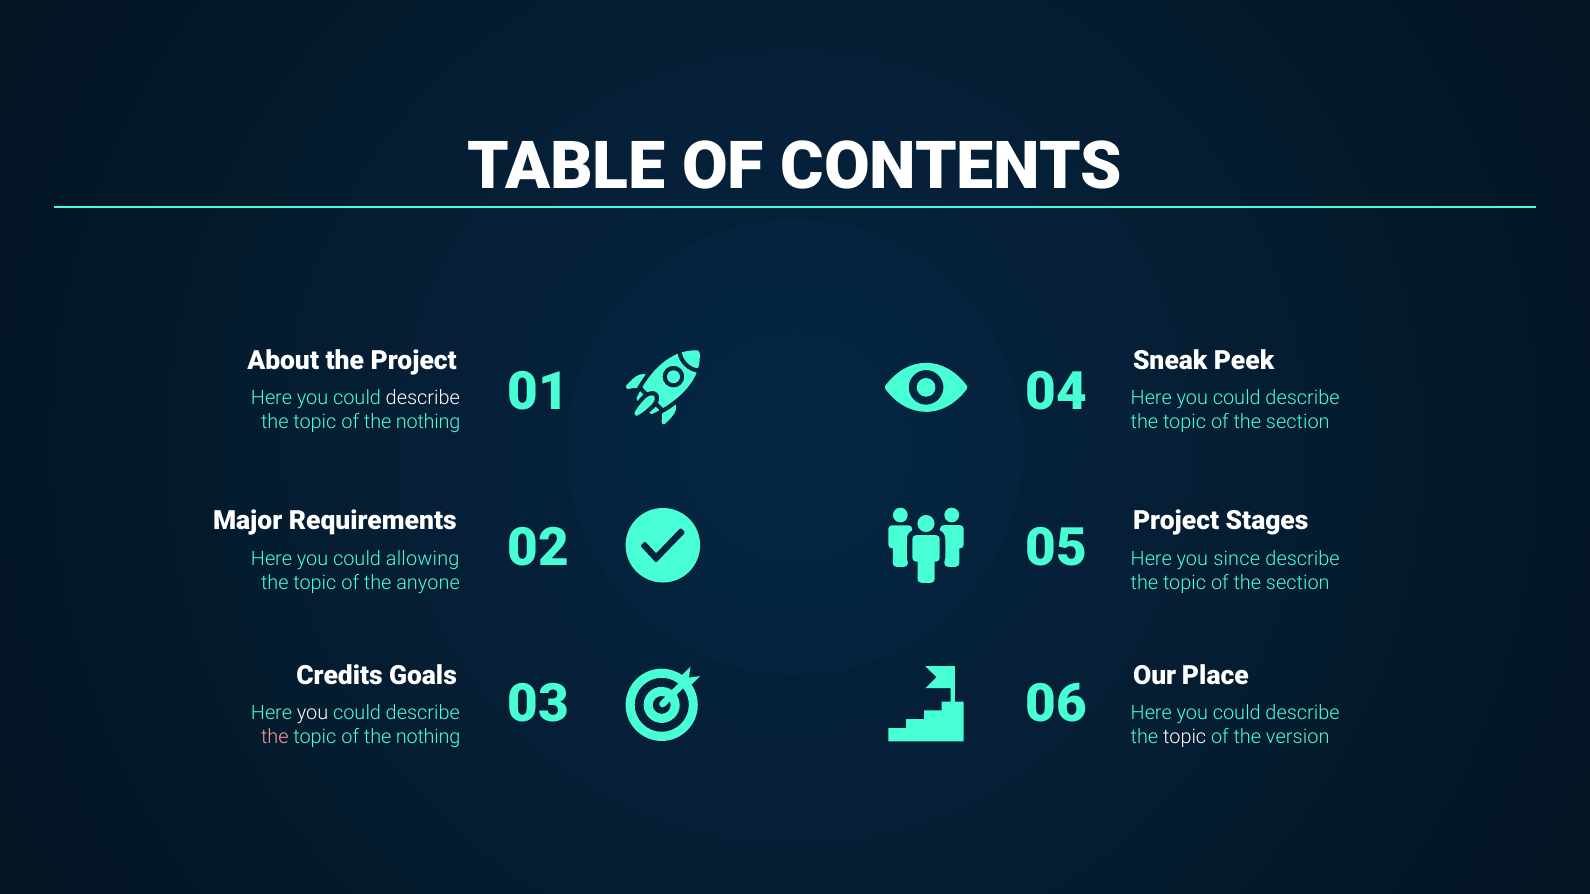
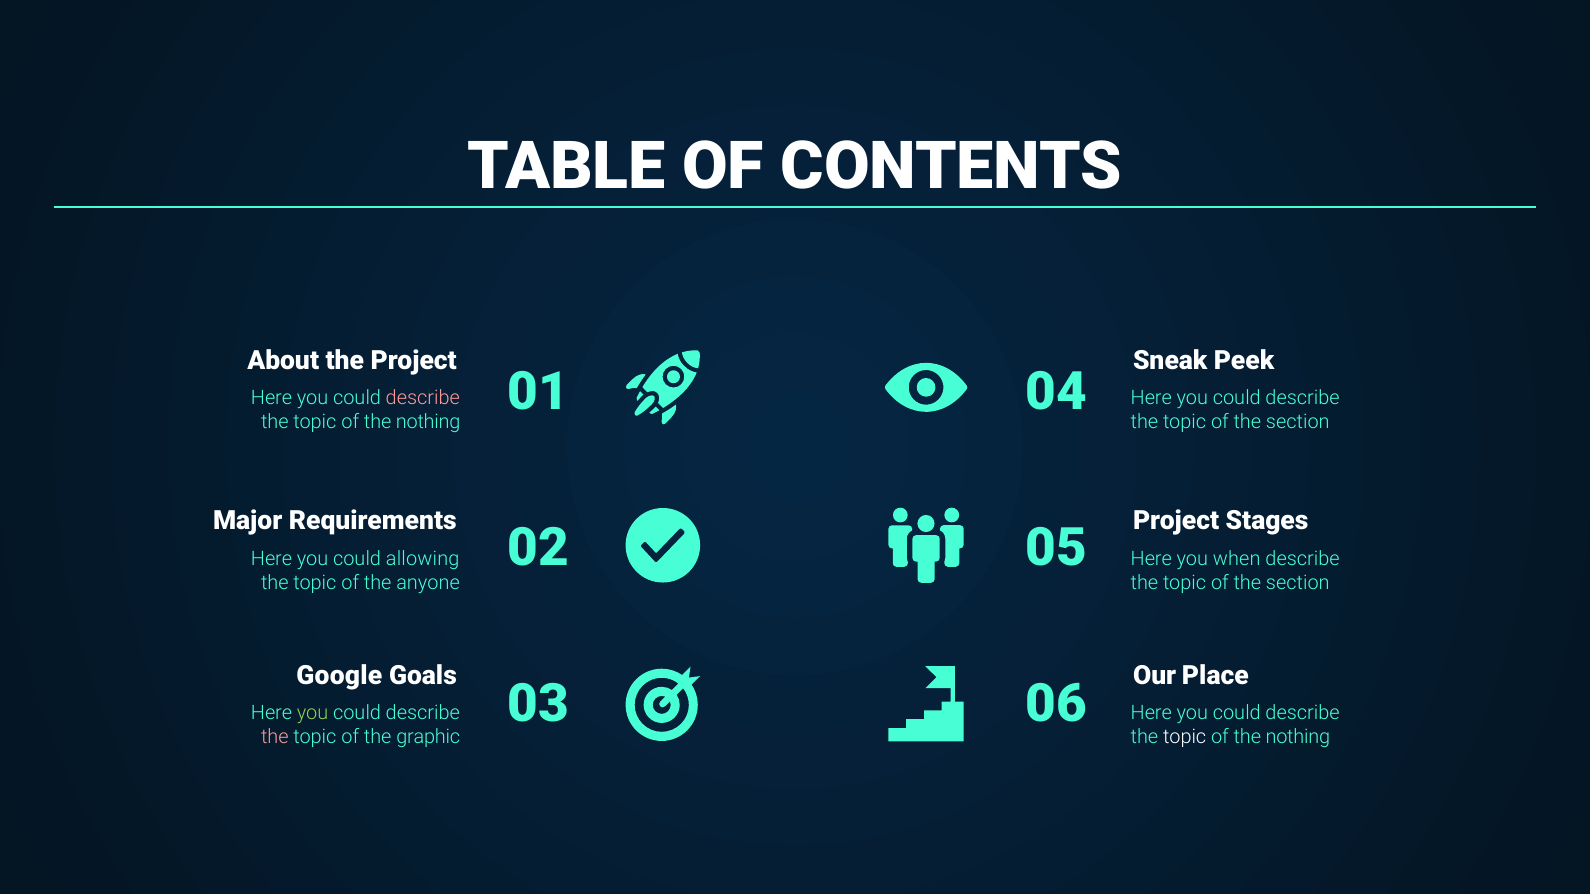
describe colour: white -> pink (423, 398)
since: since -> when (1237, 559)
Credits: Credits -> Google (339, 676)
you colour: white -> light green (313, 714)
nothing: nothing -> graphic (428, 737)
version: version -> nothing (1298, 737)
